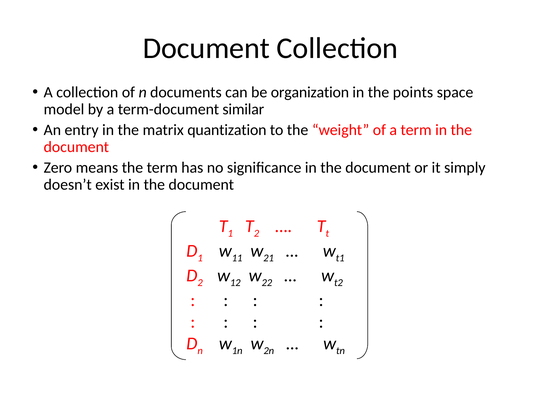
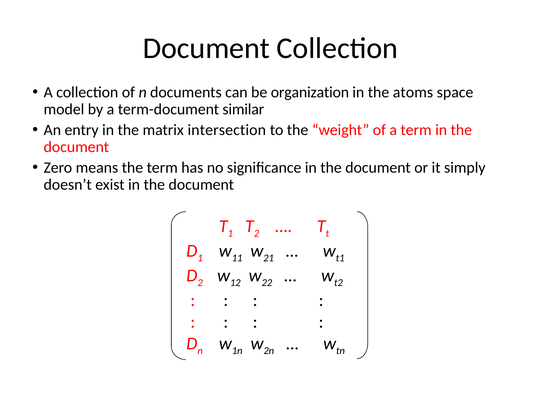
points: points -> atoms (413, 92)
quantization: quantization -> intersection (227, 130)
